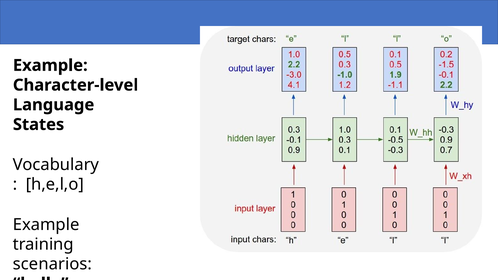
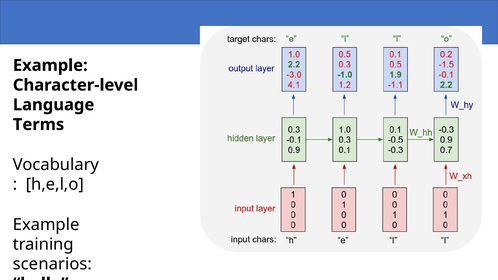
States: States -> Terms (39, 125)
